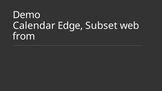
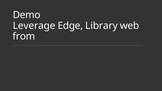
Calendar: Calendar -> Leverage (34, 26)
Subset: Subset -> Library (101, 26)
